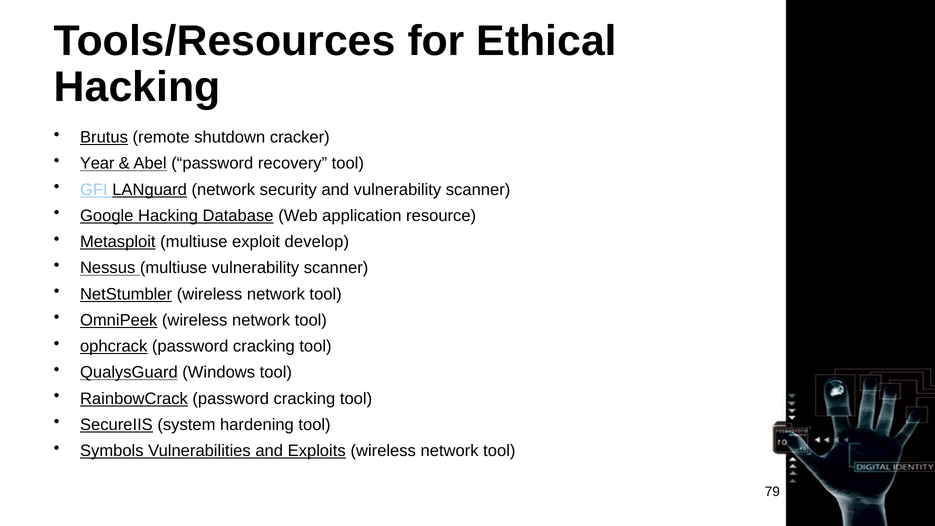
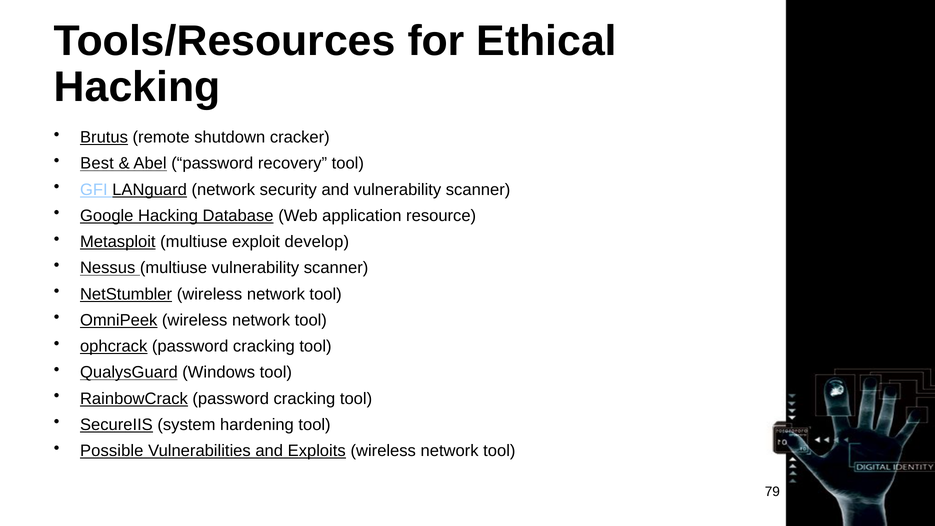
Year: Year -> Best (97, 163)
Symbols: Symbols -> Possible (112, 451)
